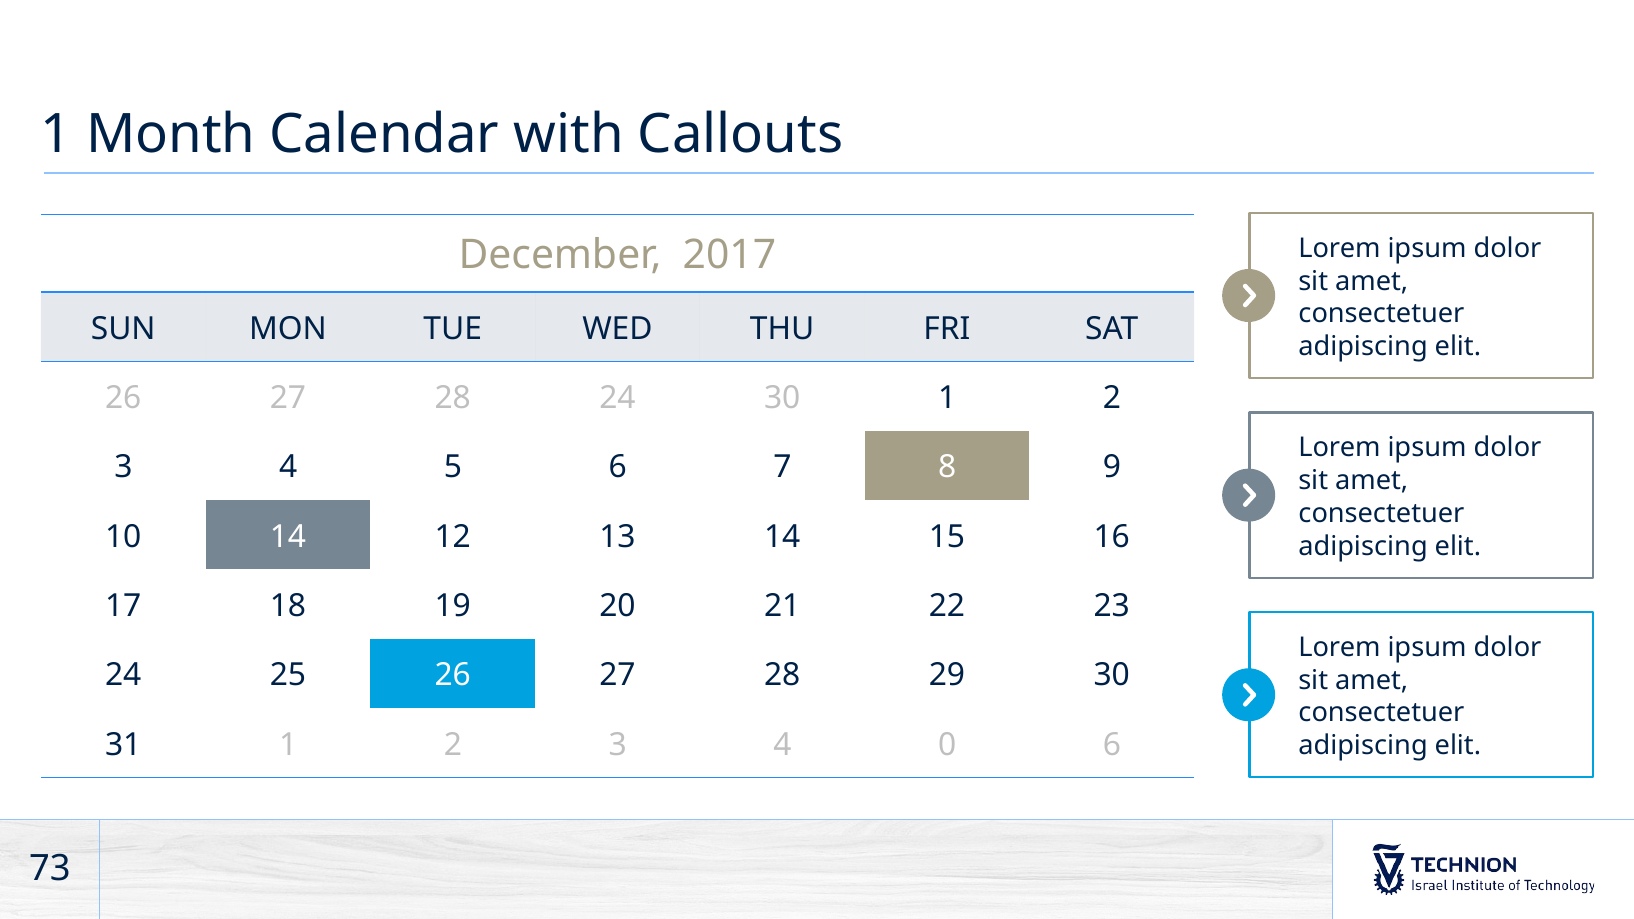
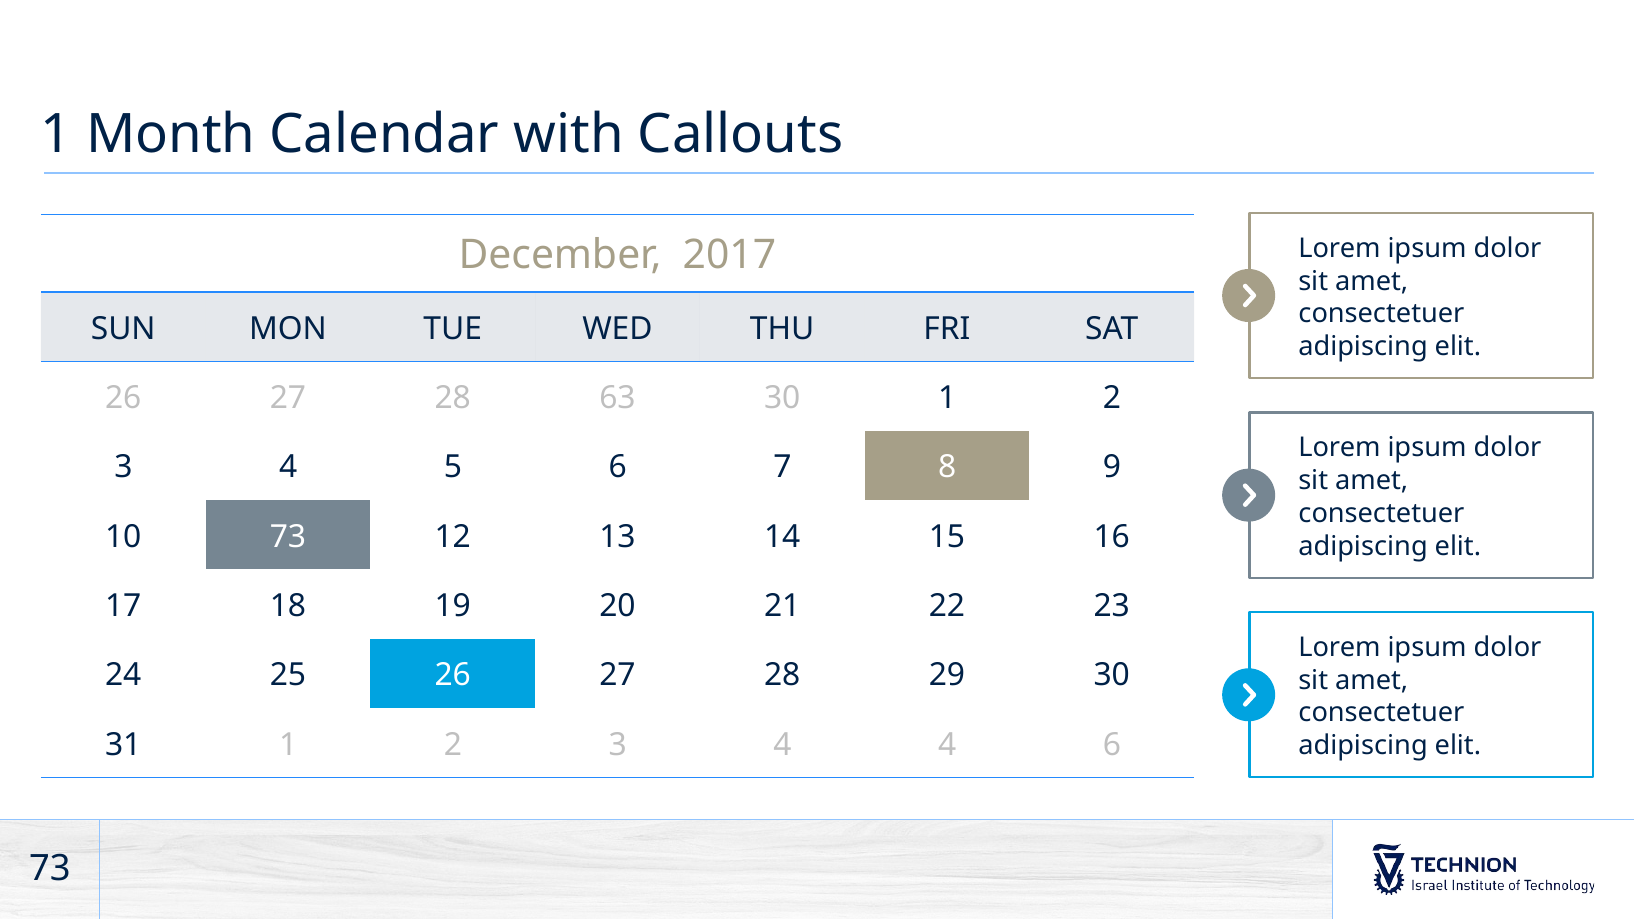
28 24: 24 -> 63 (617, 398)
10 14: 14 -> 73 (288, 537)
4 0: 0 -> 4 (947, 745)
